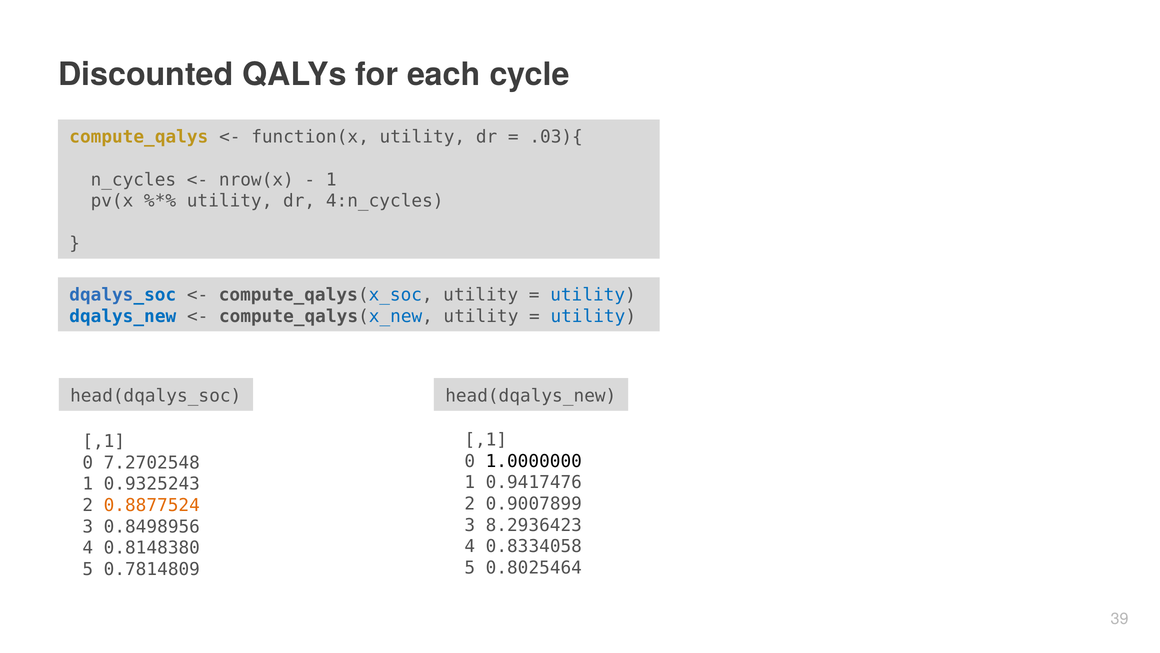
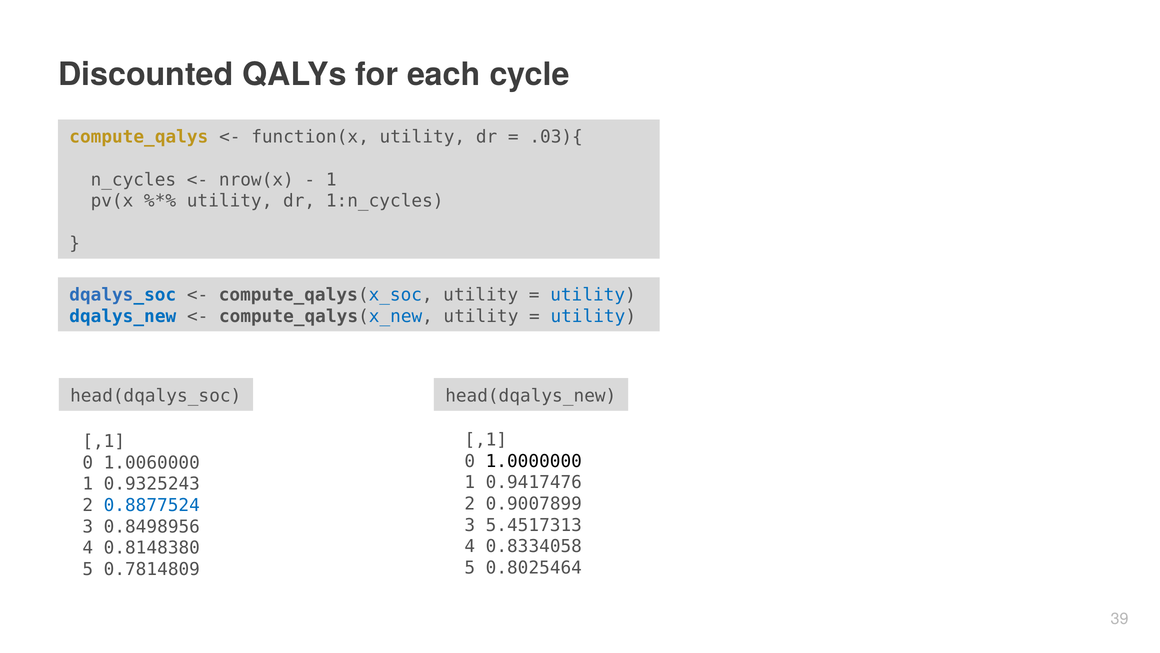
4:n_cycles: 4:n_cycles -> 1:n_cycles (385, 201)
7.2702548: 7.2702548 -> 1.0060000 (152, 462)
0.8877524 colour: orange -> blue (152, 505)
8.2936423: 8.2936423 -> 5.4517313 (534, 525)
